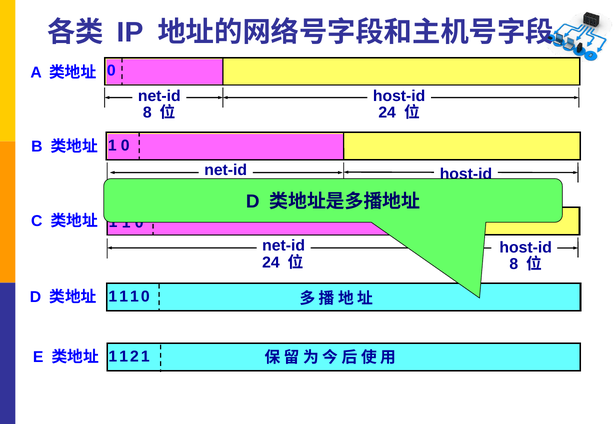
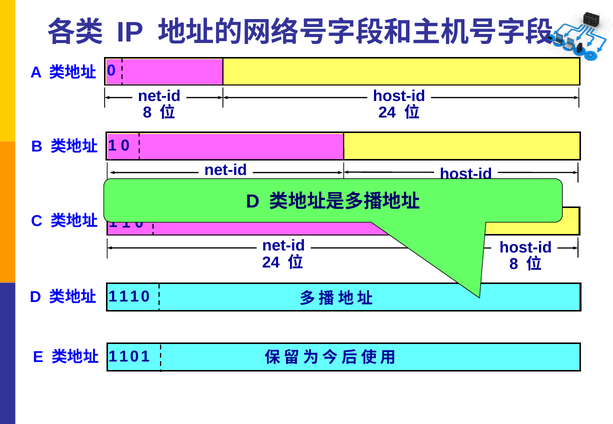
2: 2 -> 0 (134, 357)
